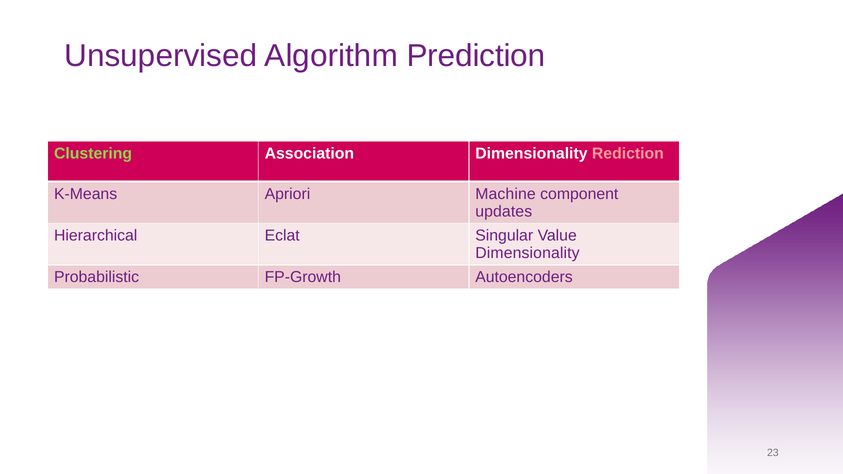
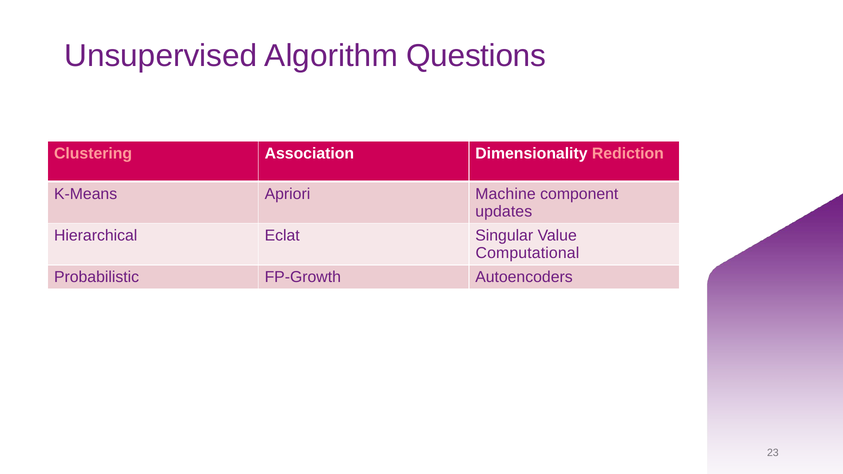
Prediction: Prediction -> Questions (476, 56)
Clustering colour: light green -> pink (93, 153)
Dimensionality: Dimensionality -> Computational (527, 253)
